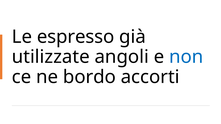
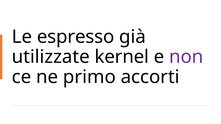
angoli: angoli -> kernel (122, 57)
non colour: blue -> purple (186, 57)
bordo: bordo -> primo (89, 77)
